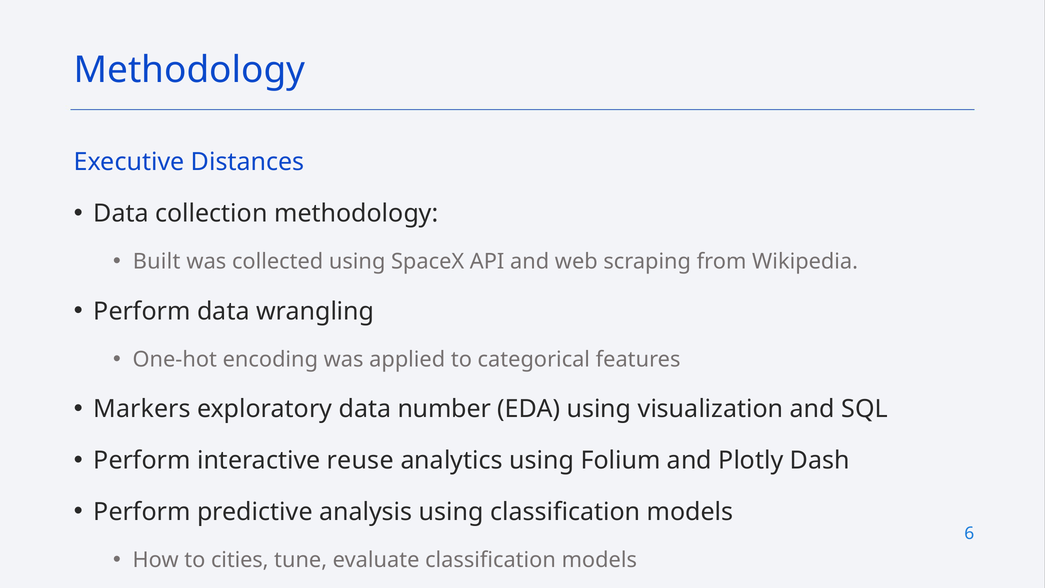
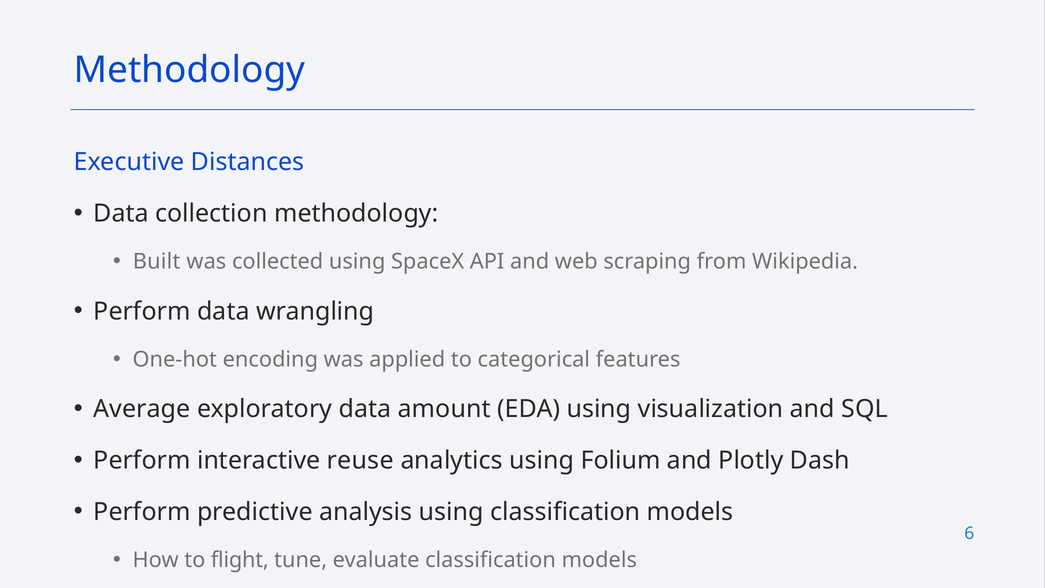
Markers: Markers -> Average (142, 409)
number: number -> amount (444, 409)
cities: cities -> flight (240, 560)
